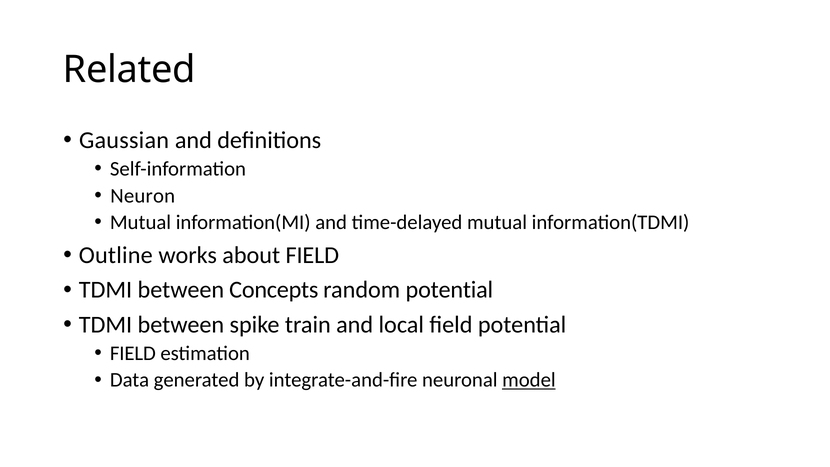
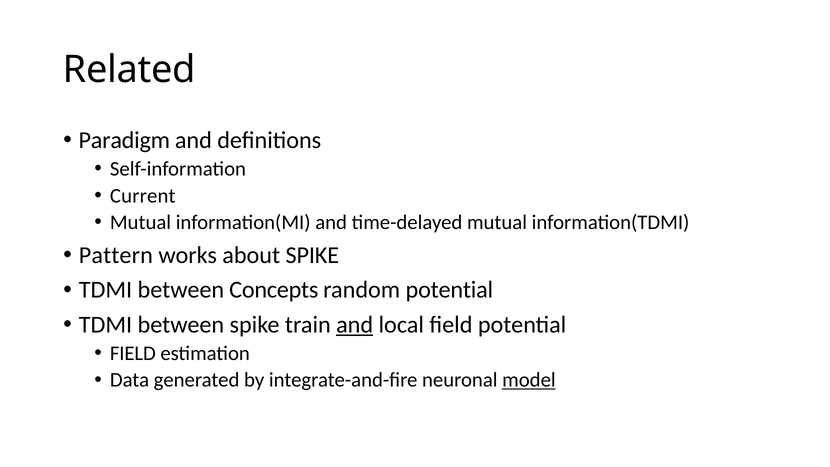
Gaussian: Gaussian -> Paradigm (124, 140)
Neuron: Neuron -> Current (143, 196)
Outline: Outline -> Pattern (116, 255)
about FIELD: FIELD -> SPIKE (312, 255)
and underline: none -> present (355, 325)
